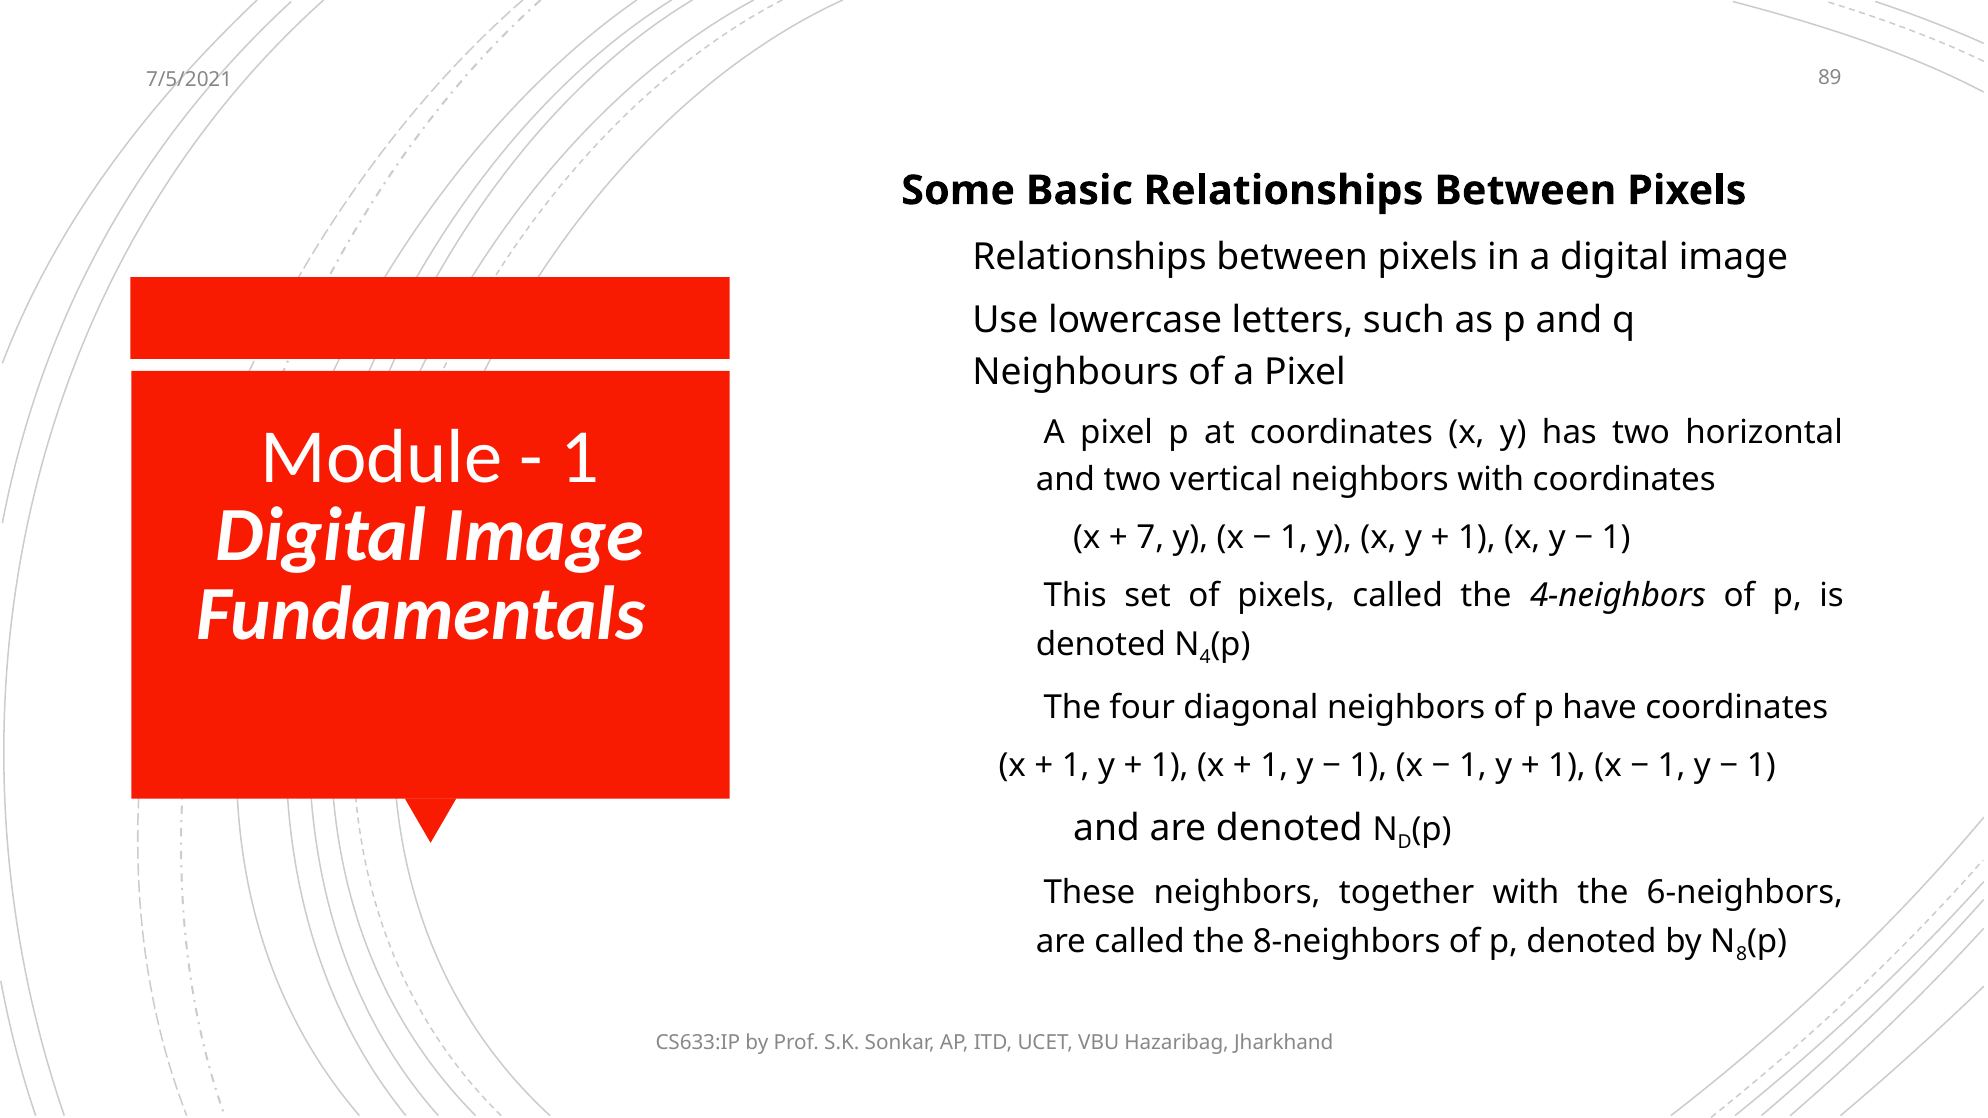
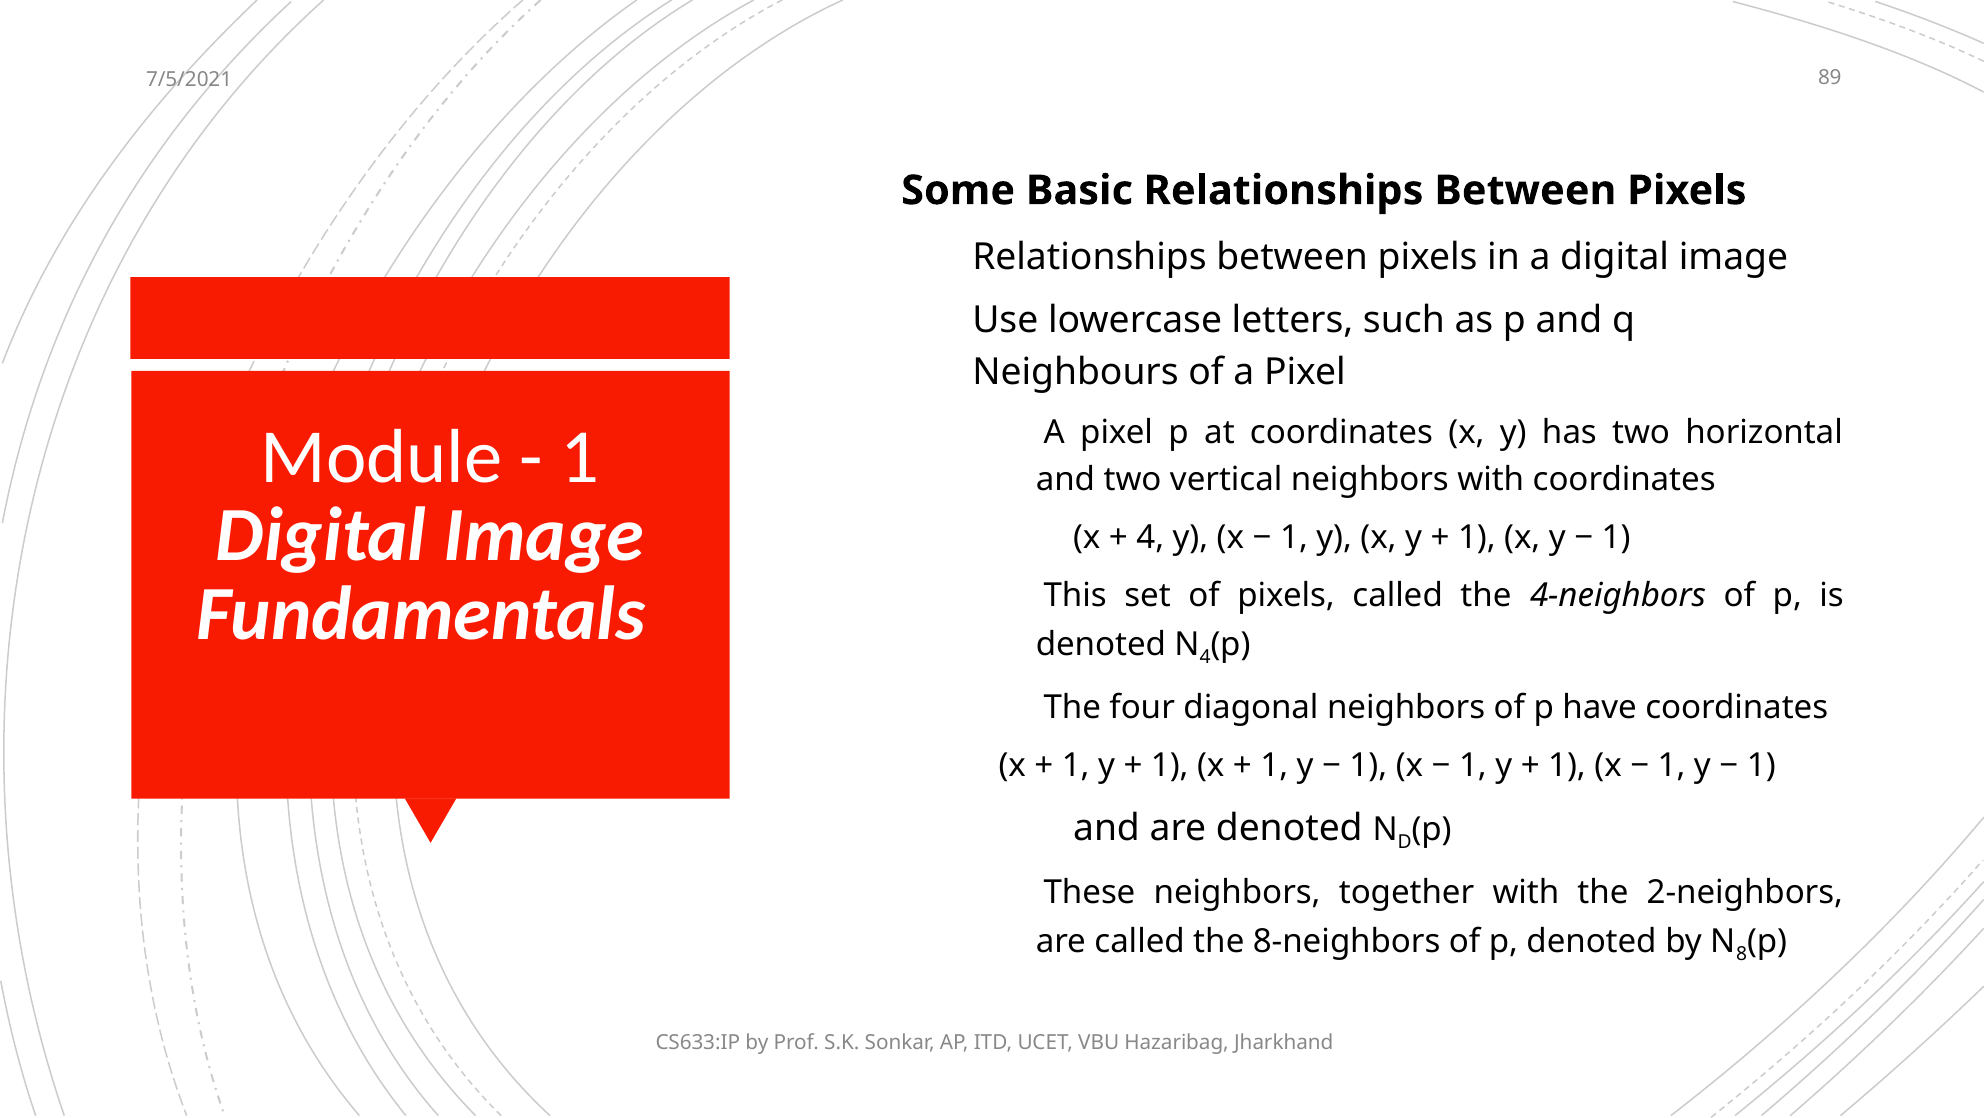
7: 7 -> 4 (1150, 538)
6-neighbors: 6-neighbors -> 2-neighbors (1745, 893)
